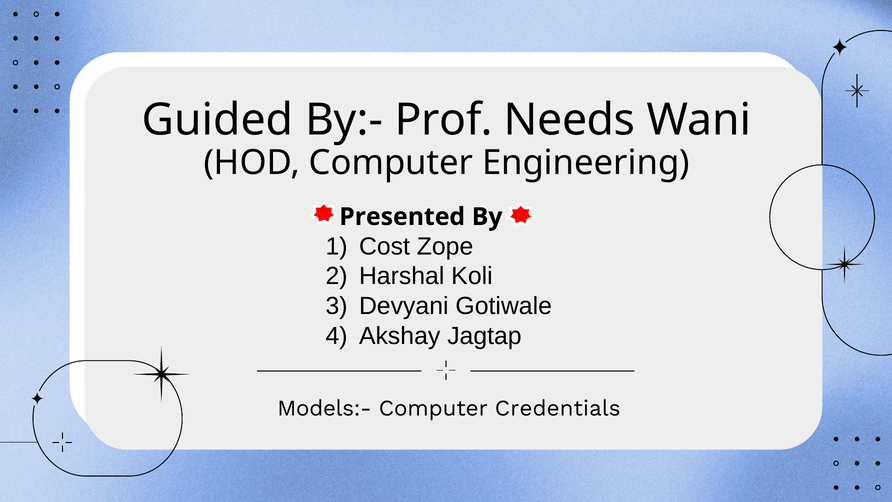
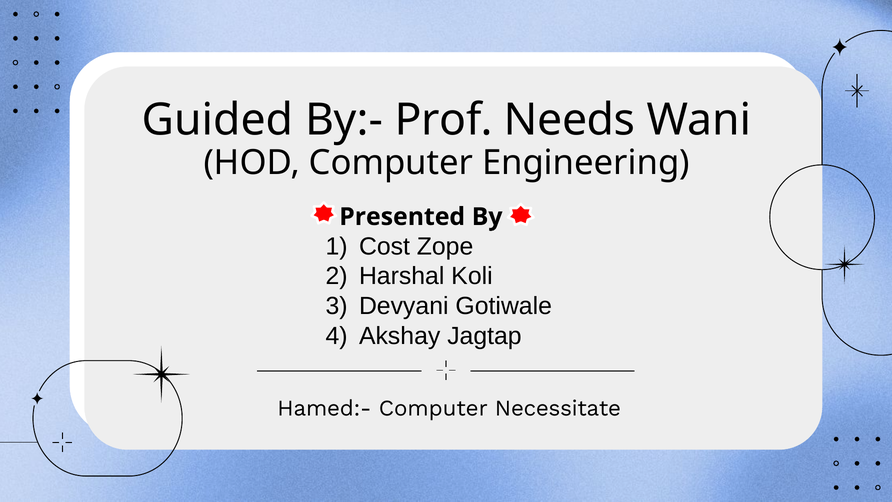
Models:-: Models:- -> Hamed:- (324, 408)
Credentials: Credentials -> Necessitate (558, 408)
